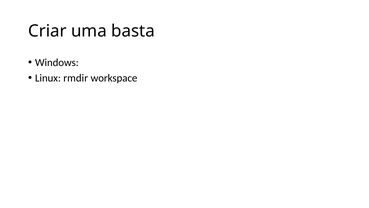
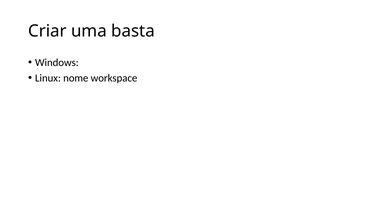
rmdir: rmdir -> nome (76, 78)
